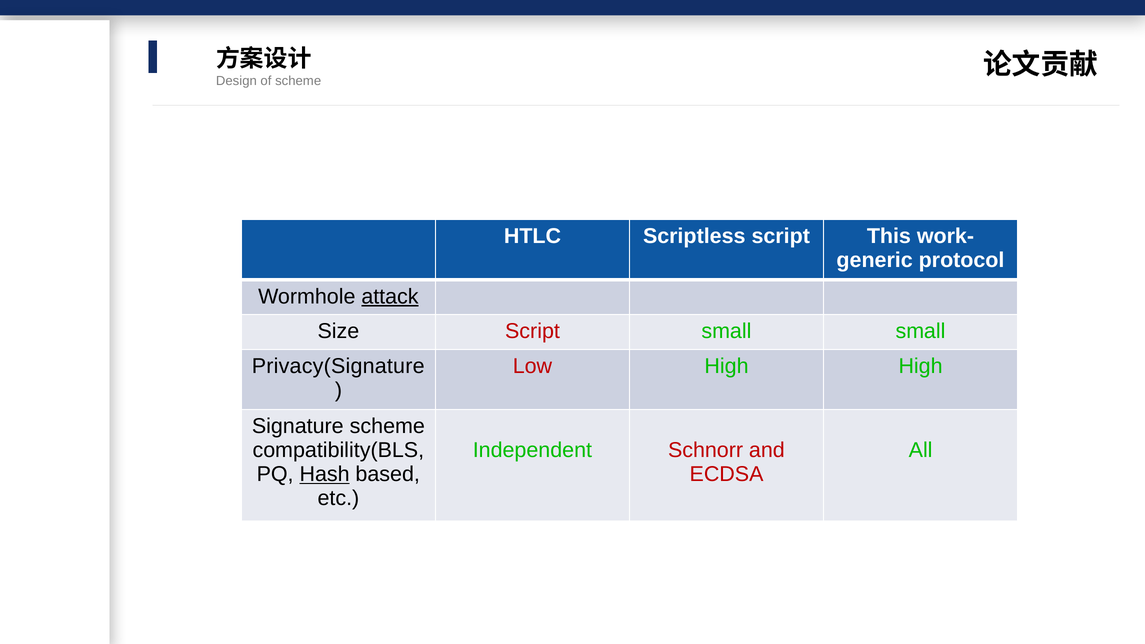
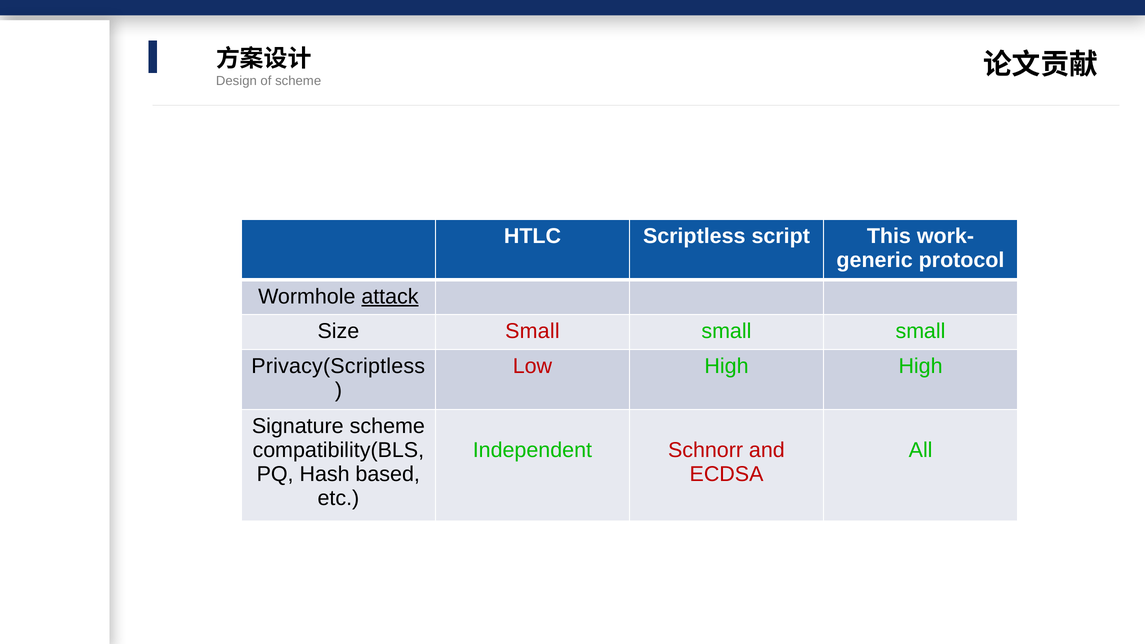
Size Script: Script -> Small (532, 331)
Privacy(Signature: Privacy(Signature -> Privacy(Scriptless (338, 366)
Hash underline: present -> none (325, 474)
